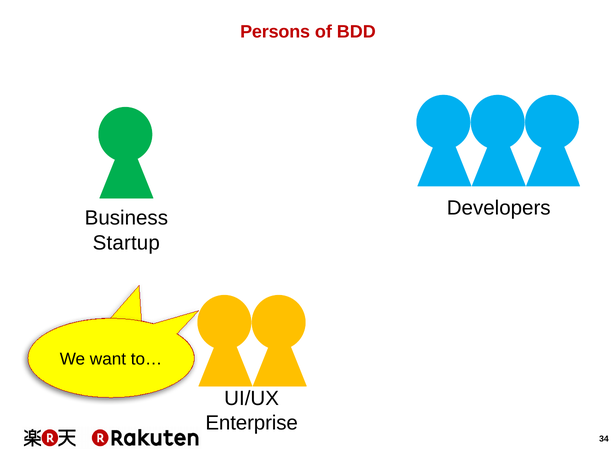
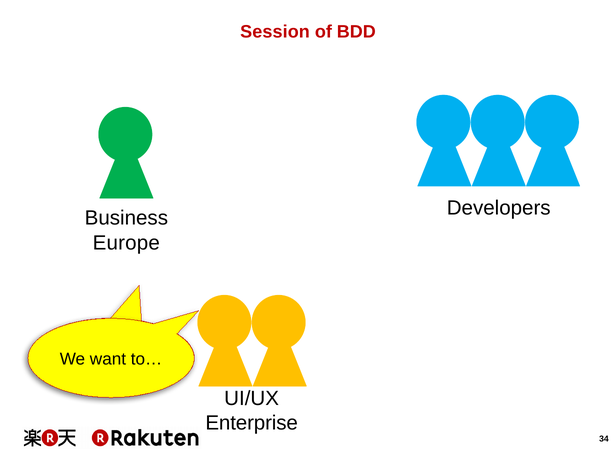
Persons: Persons -> Session (275, 32)
Startup: Startup -> Europe (126, 243)
